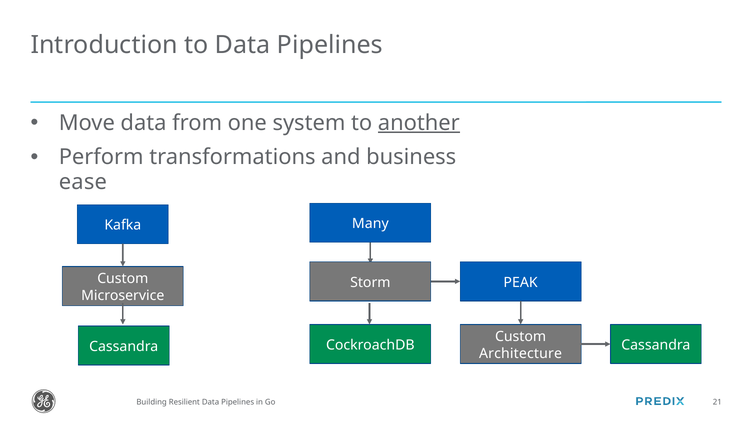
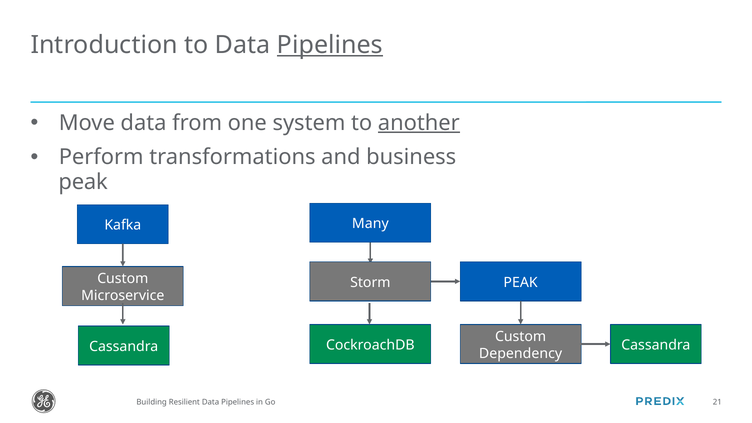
Pipelines underline: none -> present (330, 45)
ease: ease -> peak (83, 182)
Architecture: Architecture -> Dependency (521, 353)
